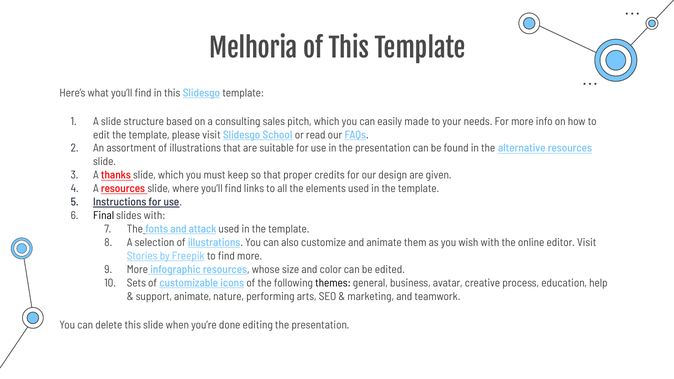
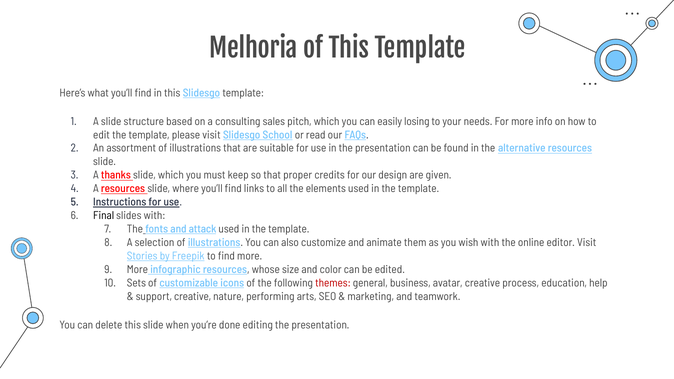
made: made -> losing (417, 121)
themes colour: black -> red (333, 283)
support animate: animate -> creative (193, 297)
